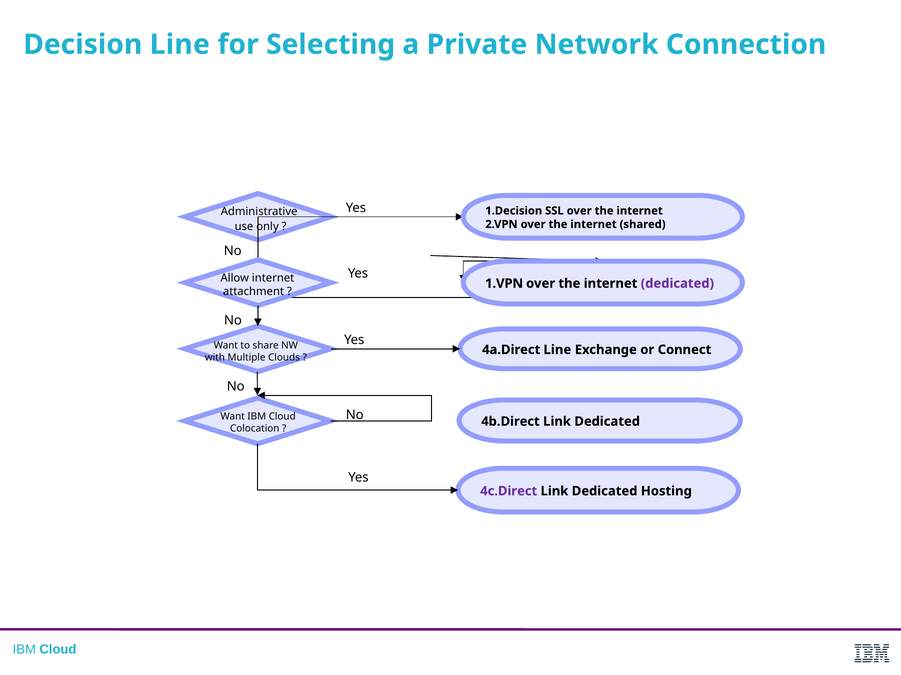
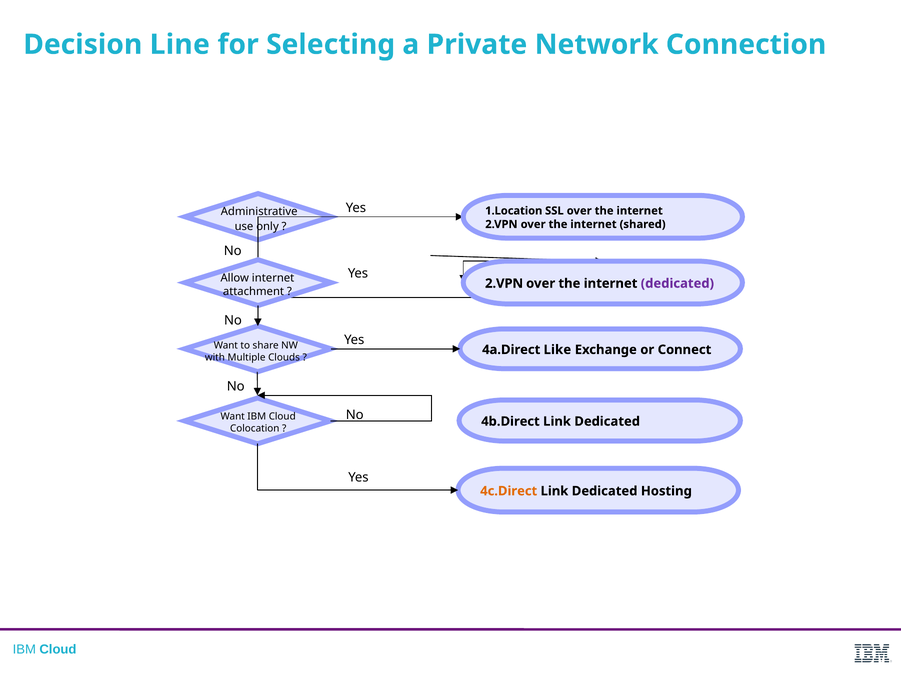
1.Decision: 1.Decision -> 1.Location (514, 211)
1.VPN: 1.VPN -> 2.VPN (504, 284)
4a.Direct Line: Line -> Like (557, 350)
4c.Direct colour: purple -> orange (509, 492)
